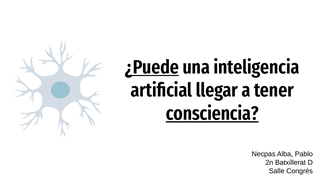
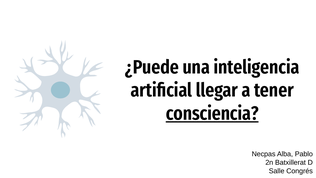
¿Puede underline: present -> none (152, 67)
